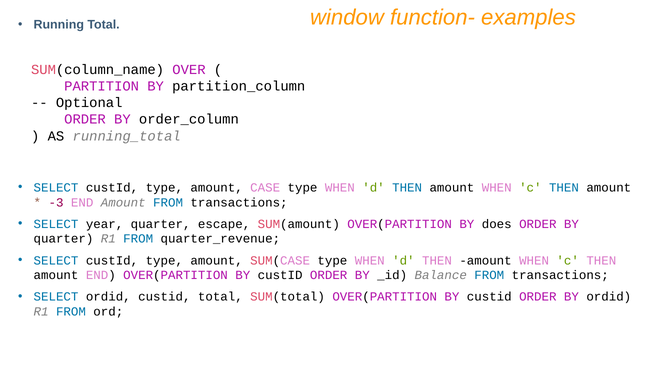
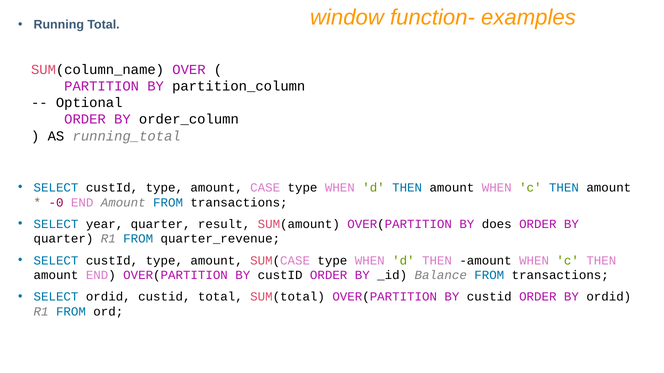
-3: -3 -> -0 (56, 203)
escape: escape -> result (224, 224)
